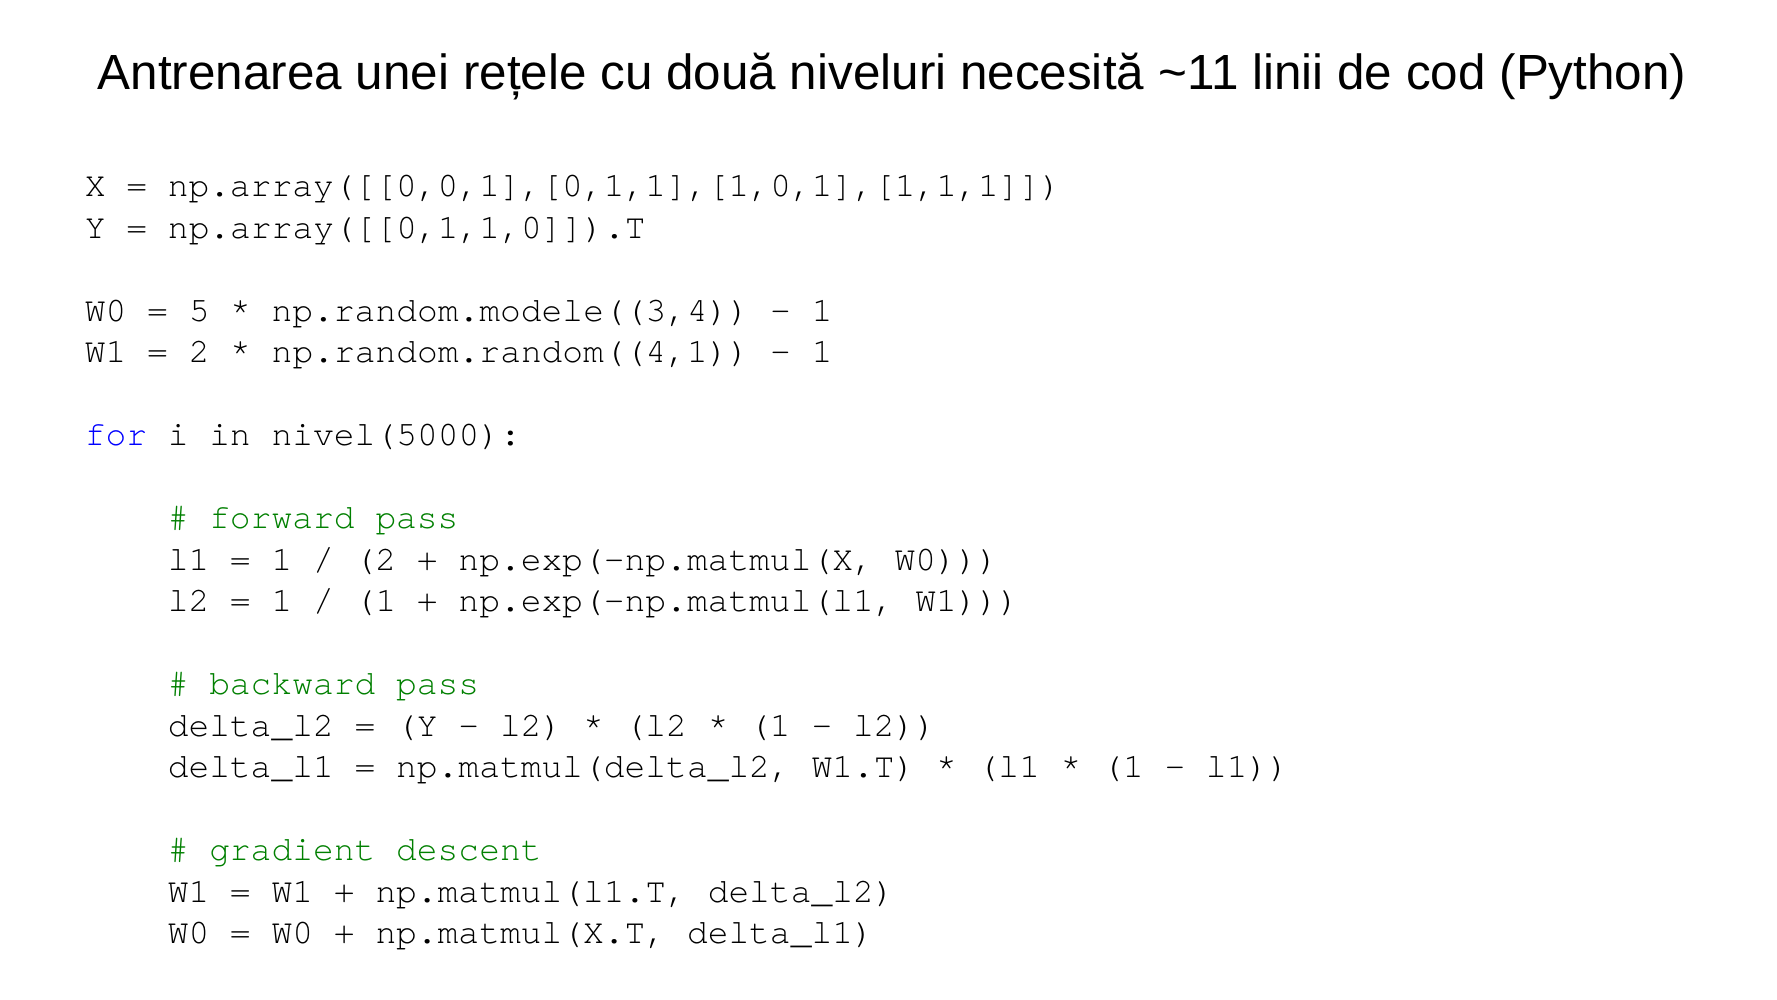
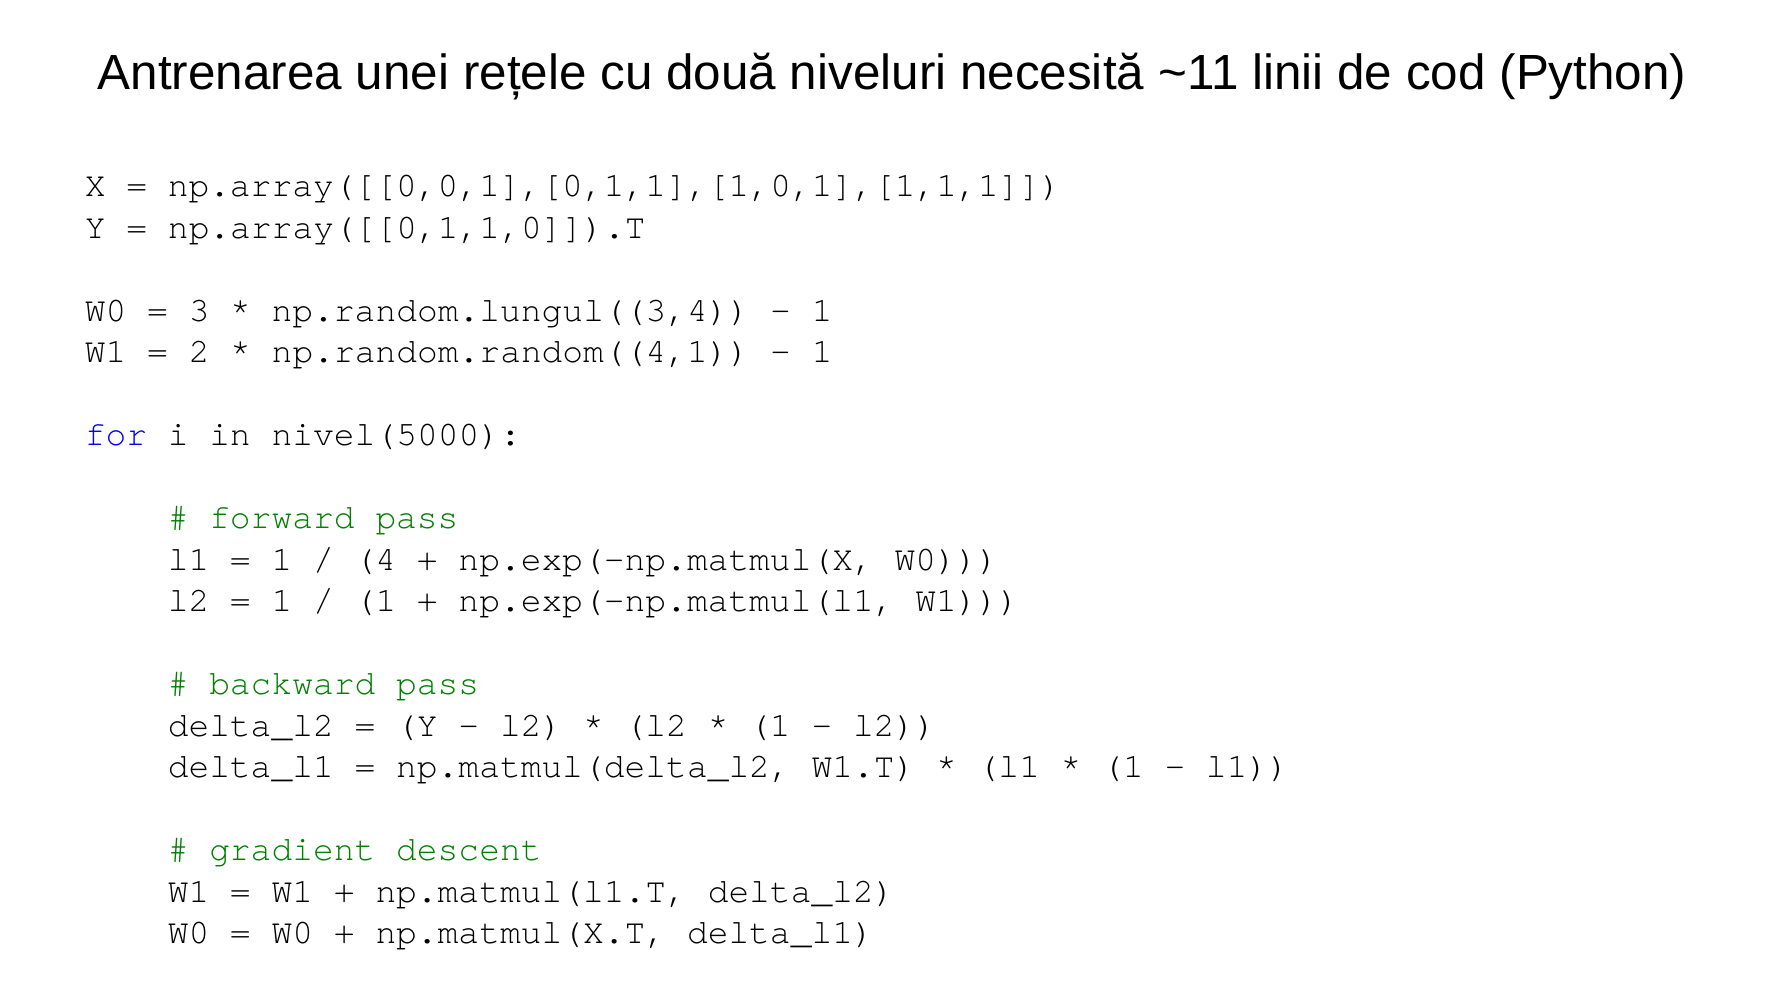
5: 5 -> 3 (199, 310)
np.random.modele((3,4: np.random.modele((3,4 -> np.random.lungul((3,4 (511, 310)
2: 2 -> 4 (375, 559)
